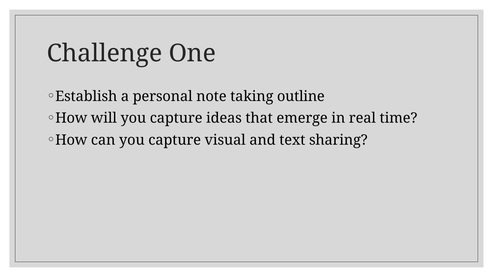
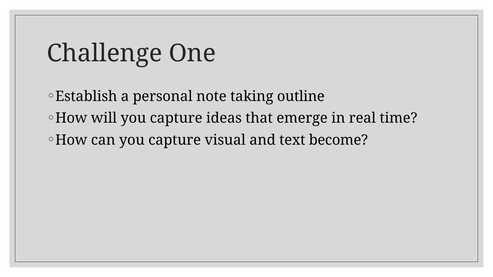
sharing: sharing -> become (338, 140)
